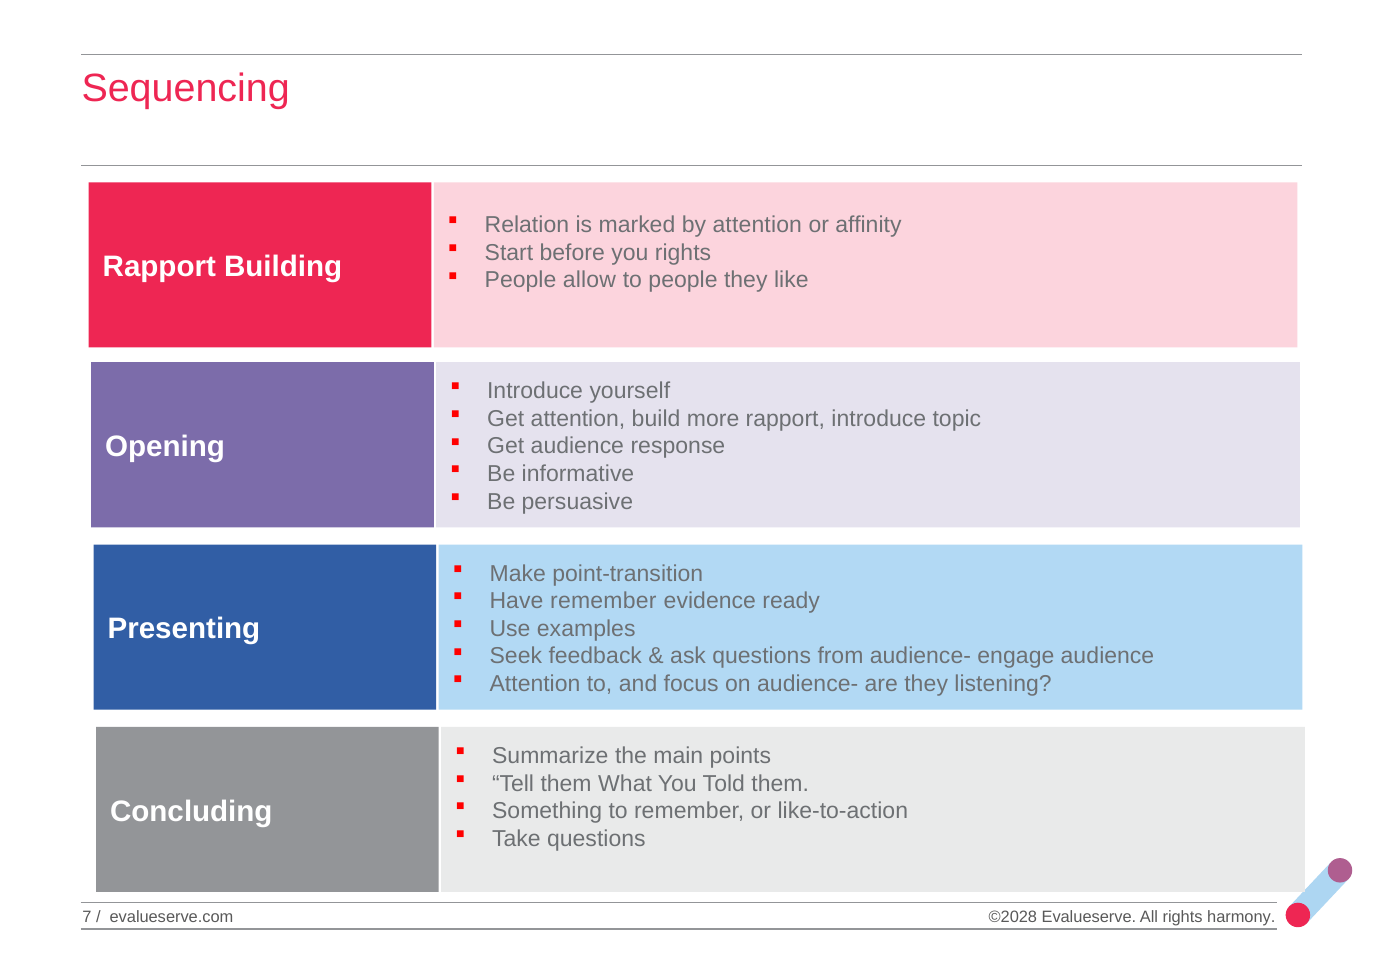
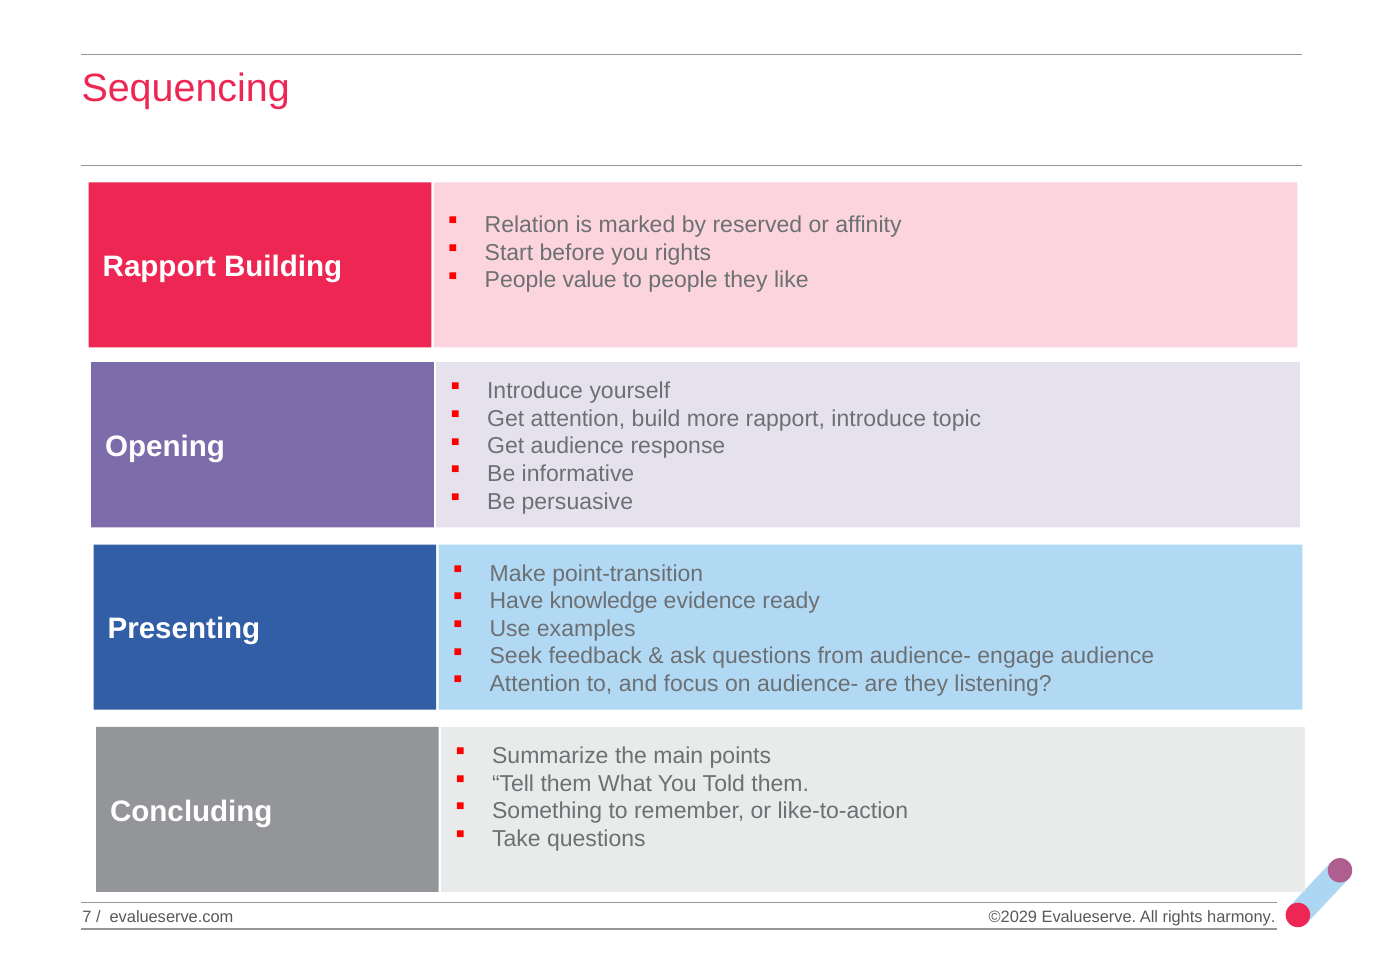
by attention: attention -> reserved (757, 225)
allow: allow -> value (590, 280)
Have remember: remember -> knowledge (604, 601)
©2028: ©2028 -> ©2029 (1013, 918)
